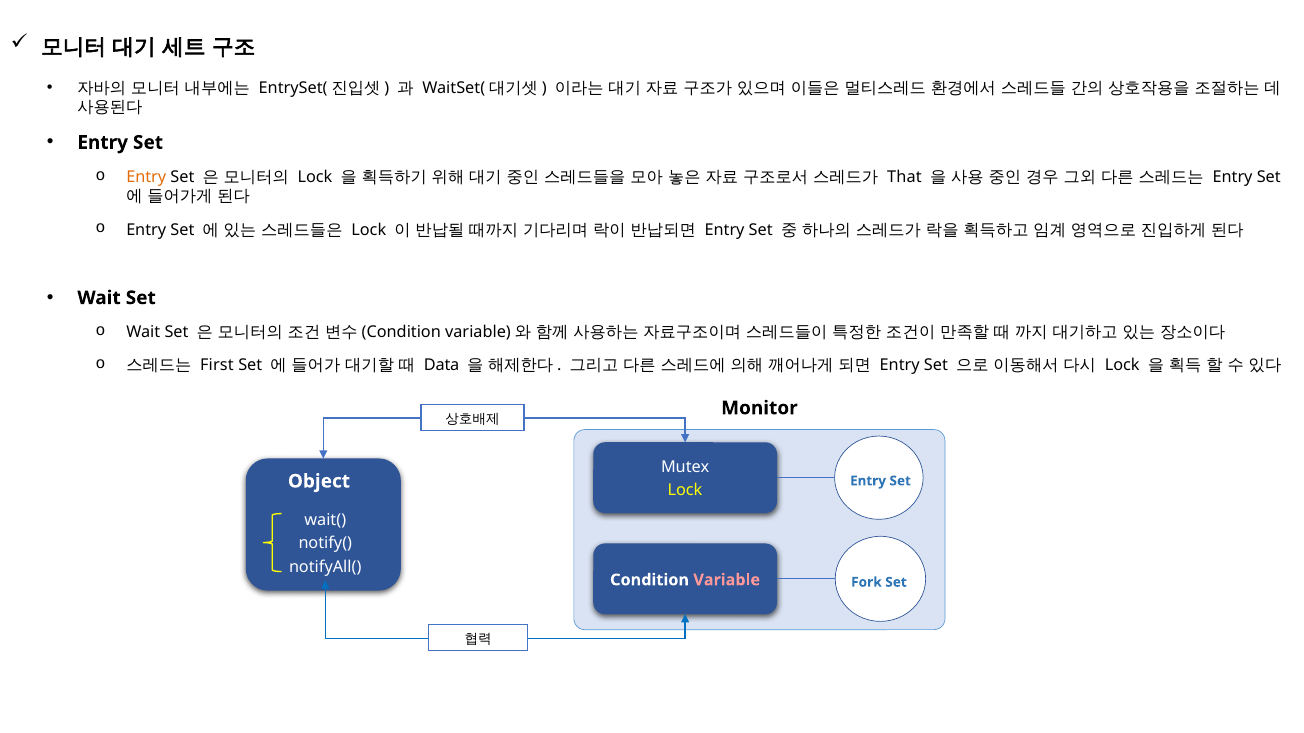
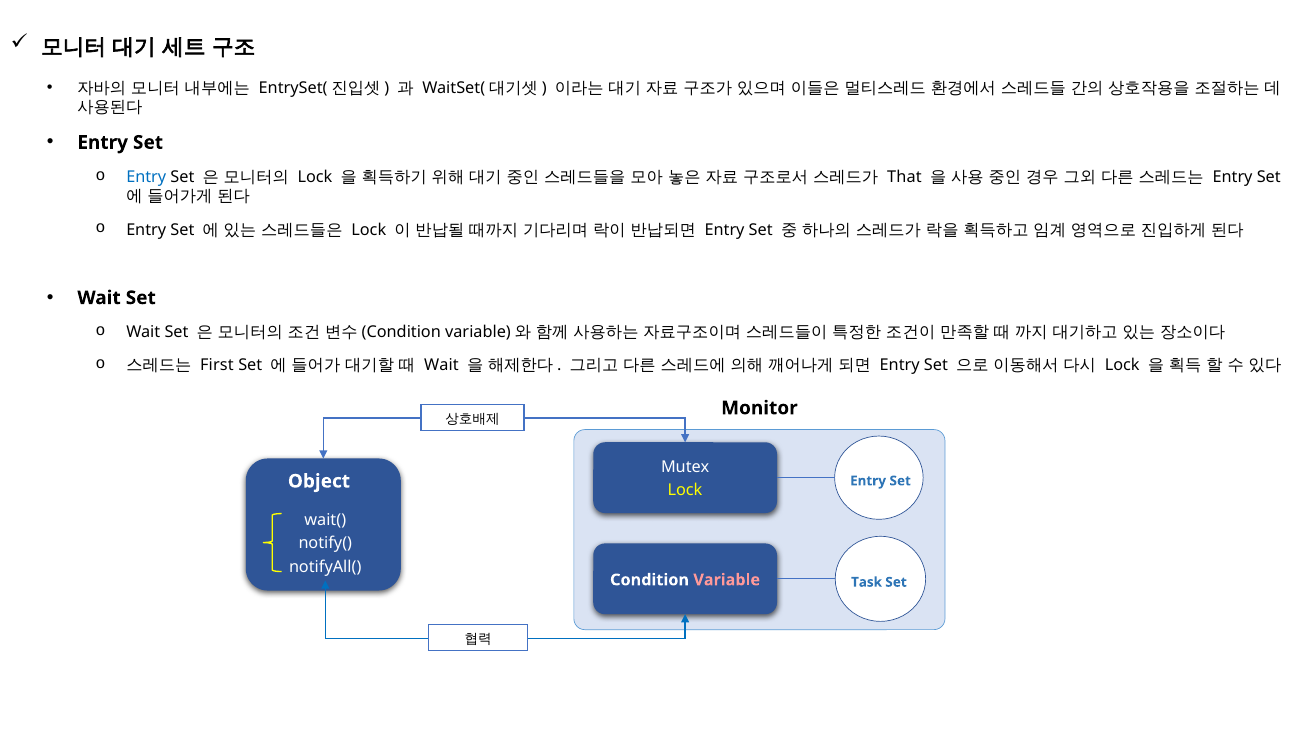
Entry colour: orange -> blue (146, 177)
Data: Data -> Wait (441, 366)
Fork: Fork -> Task (867, 583)
